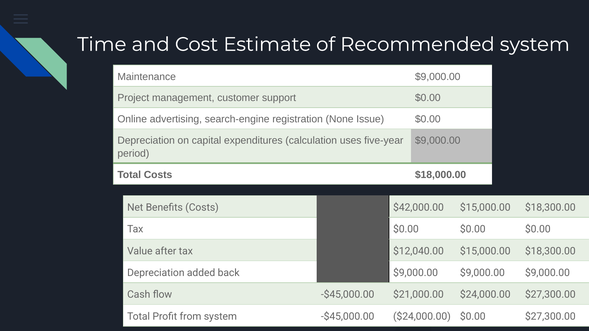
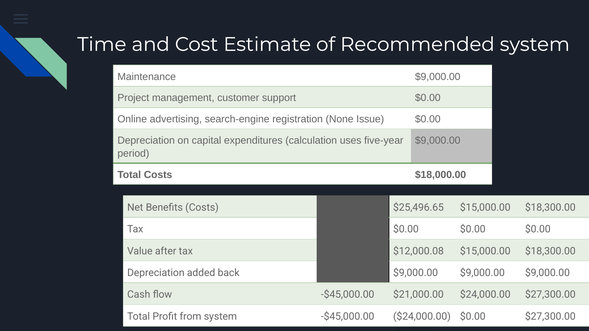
$42,000.00: $42,000.00 -> $25,496.65 (418, 208)
$12,040.00: $12,040.00 -> $12,000.08 (418, 251)
